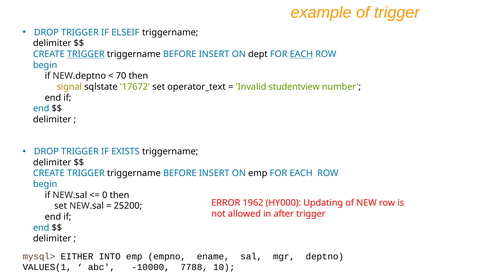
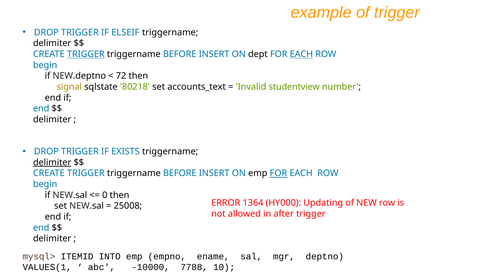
70: 70 -> 72 (121, 76)
17672: 17672 -> 80218 (135, 87)
operator_text: operator_text -> accounts_text (197, 87)
delimiter underline: none -> present (52, 163)
FOR underline: none -> present (278, 173)
1962: 1962 -> 1364 (253, 203)
25200: 25200 -> 25008 (128, 206)
EITHER: EITHER -> ITEMID (77, 257)
